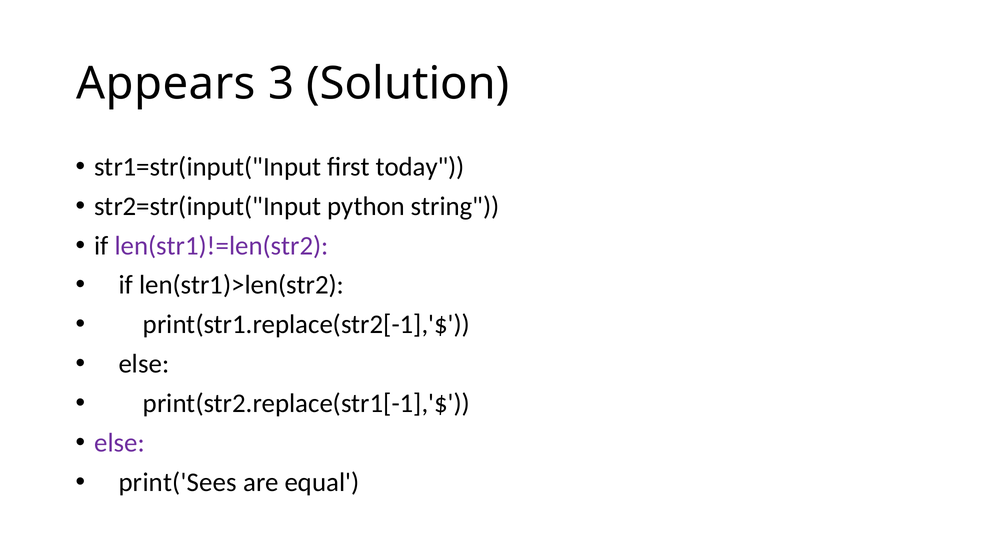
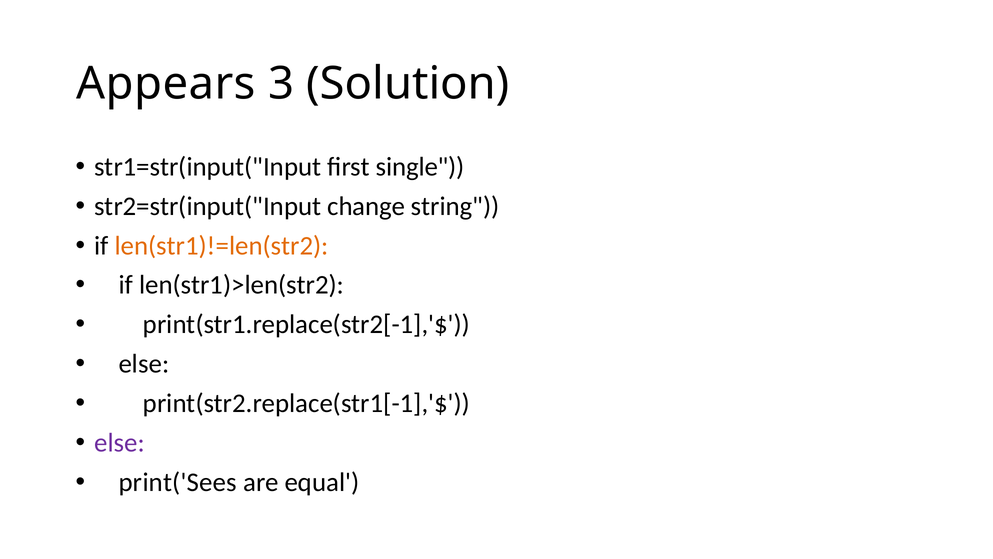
today: today -> single (420, 167)
python: python -> change (366, 206)
len(str1)!=len(str2 colour: purple -> orange (222, 246)
